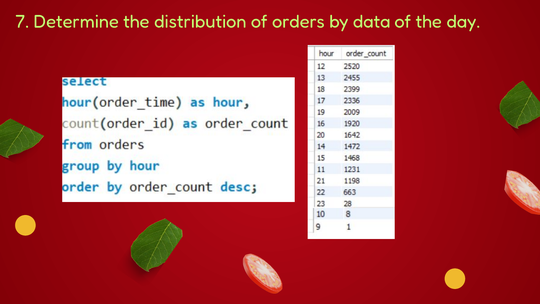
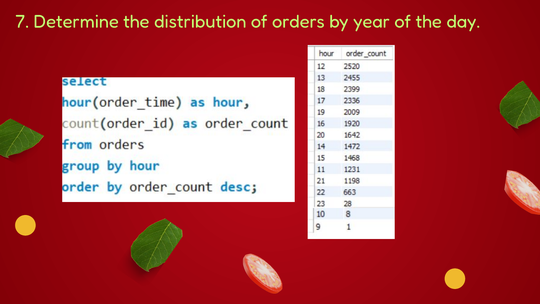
data: data -> year (371, 21)
